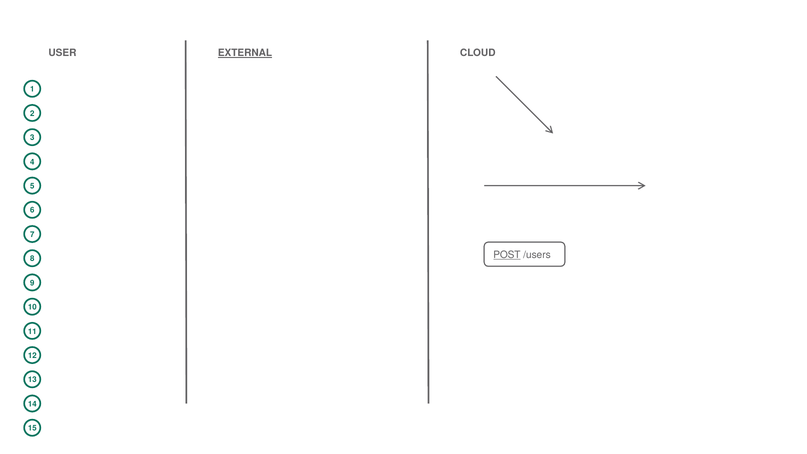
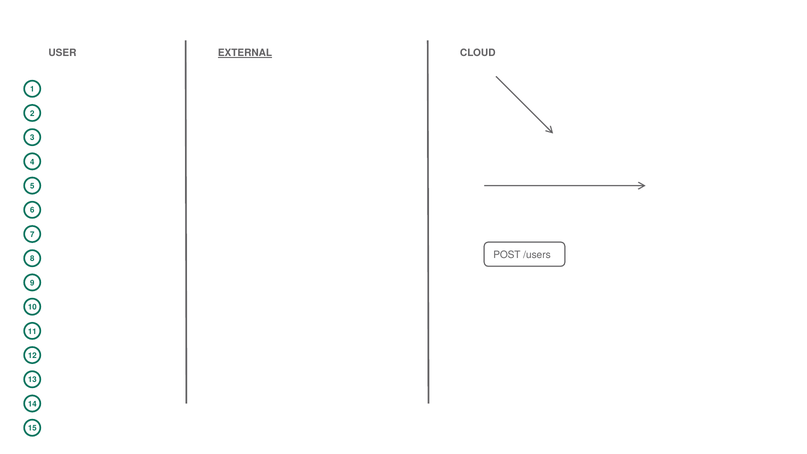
POST underline: present -> none (507, 255)
